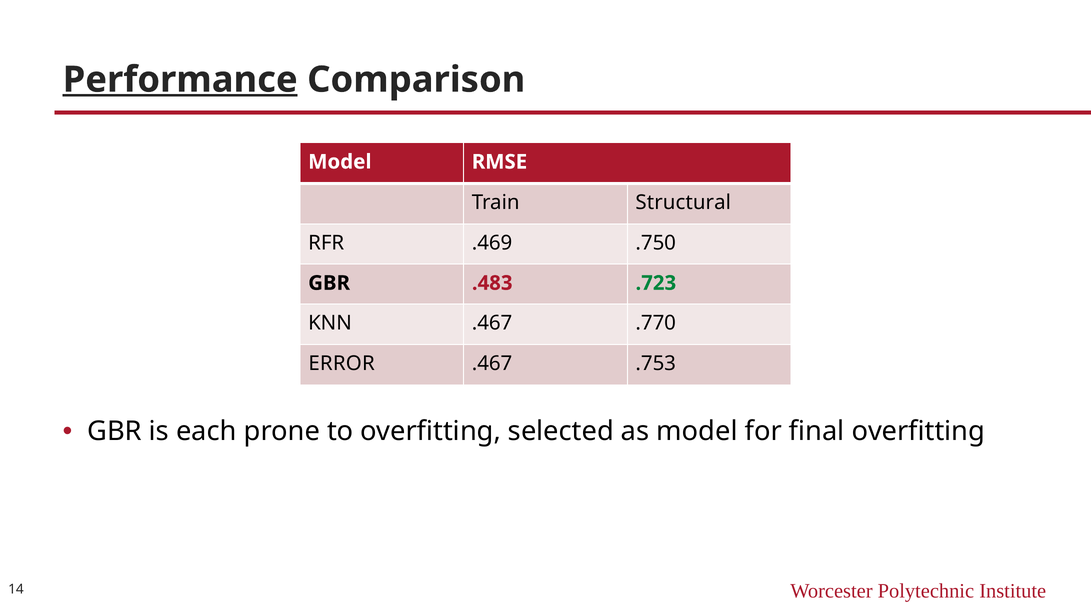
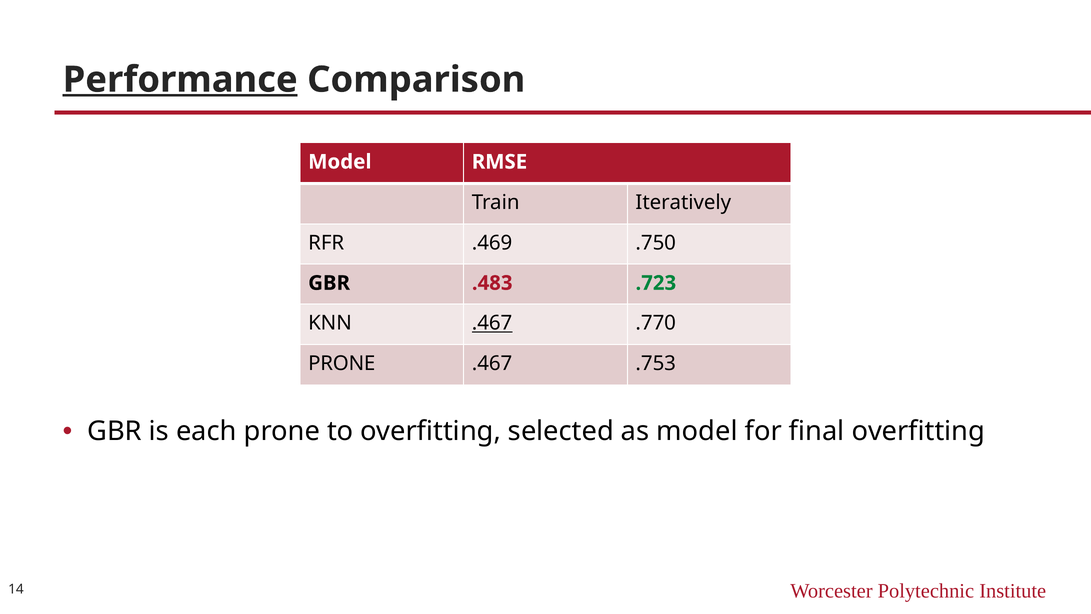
Structural: Structural -> Iteratively (683, 202)
.467 underline: none -> present (492, 323)
ERROR: ERROR -> PRONE (342, 363)
